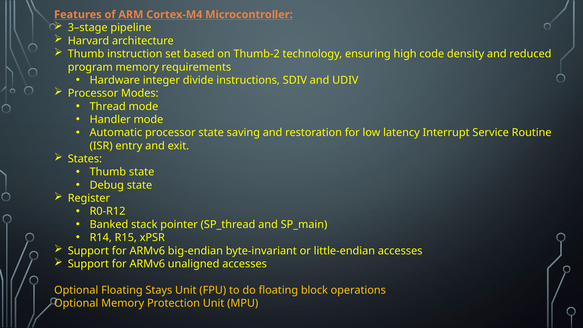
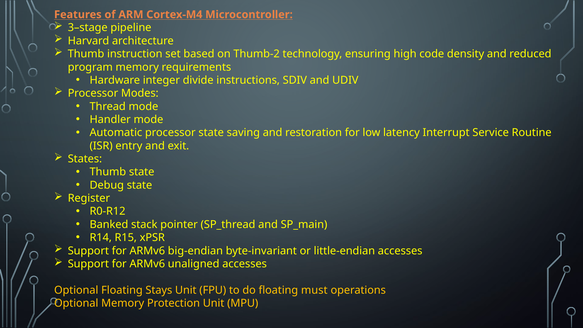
block: block -> must (314, 290)
